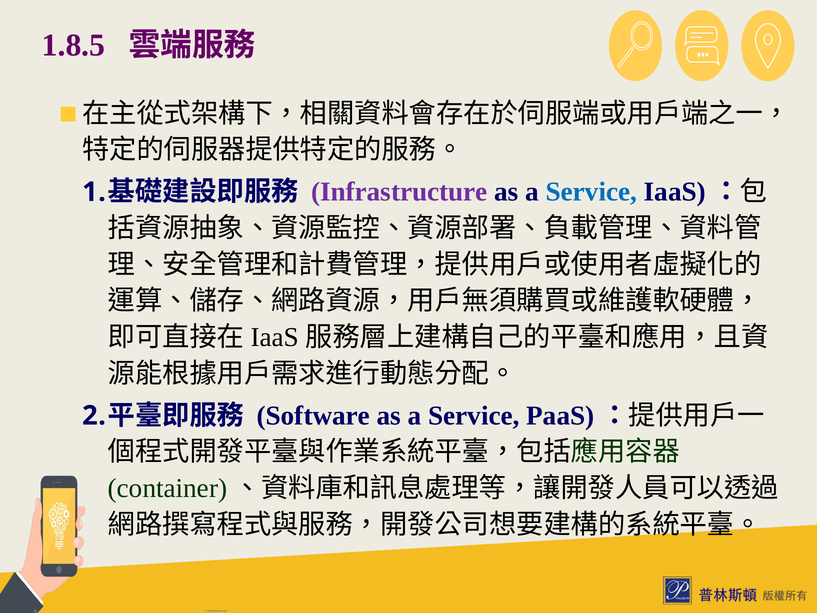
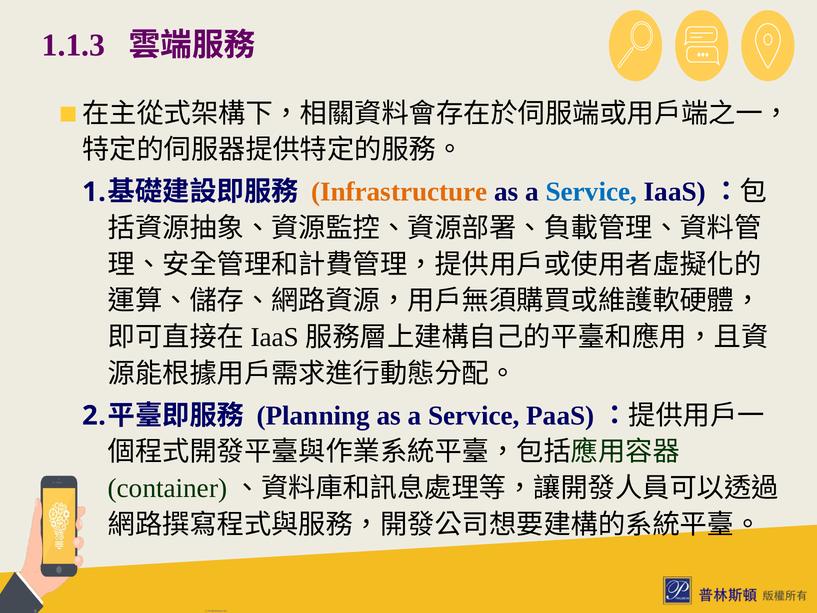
1.8.5: 1.8.5 -> 1.1.3 (73, 45)
Infrastructure colour: purple -> orange (399, 192)
Software: Software -> Planning (313, 415)
